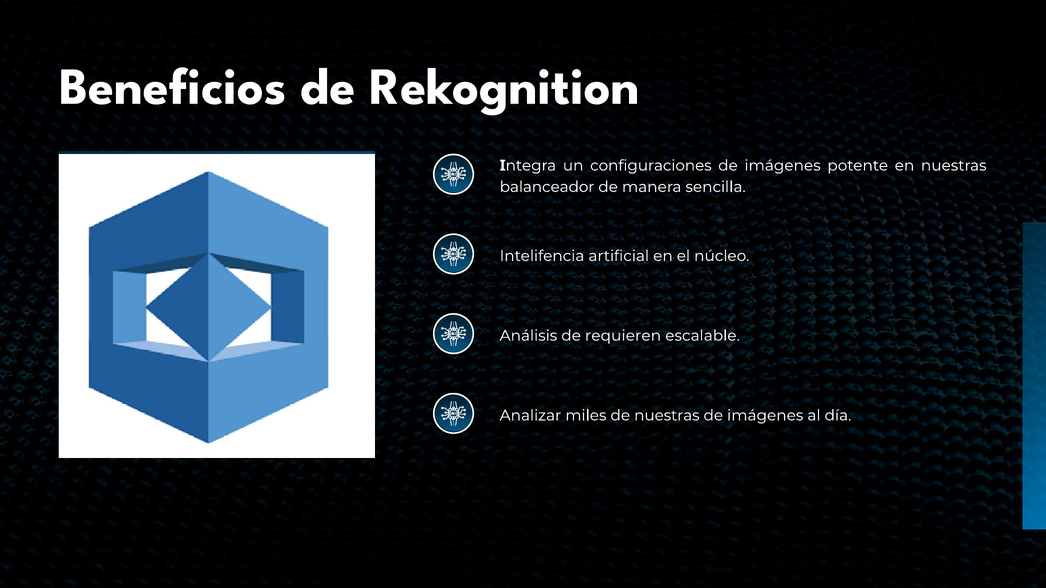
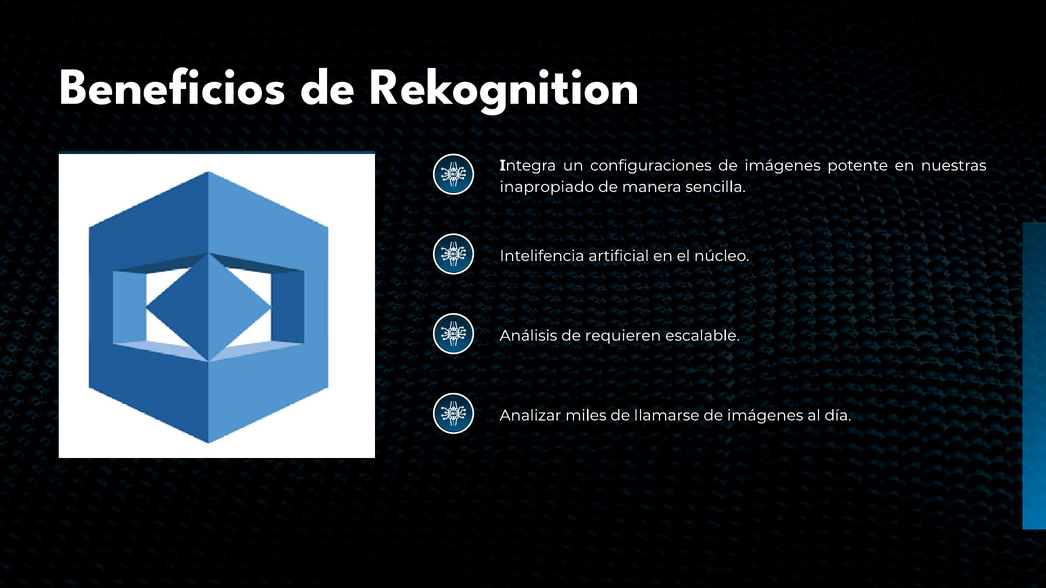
balanceador: balanceador -> inapropiado (547, 187)
de nuestras: nuestras -> llamarse (667, 416)
